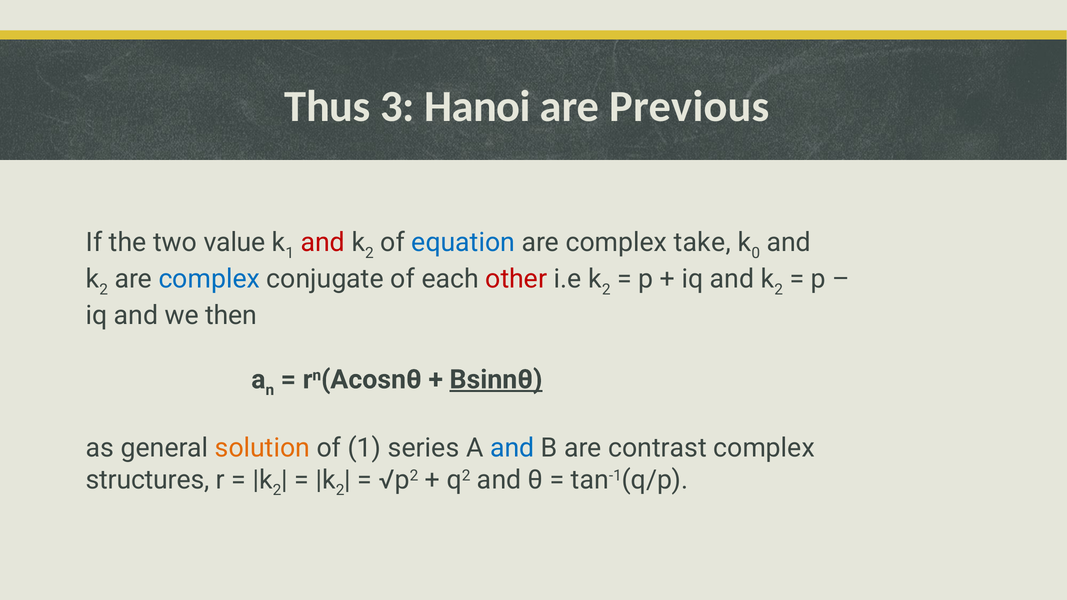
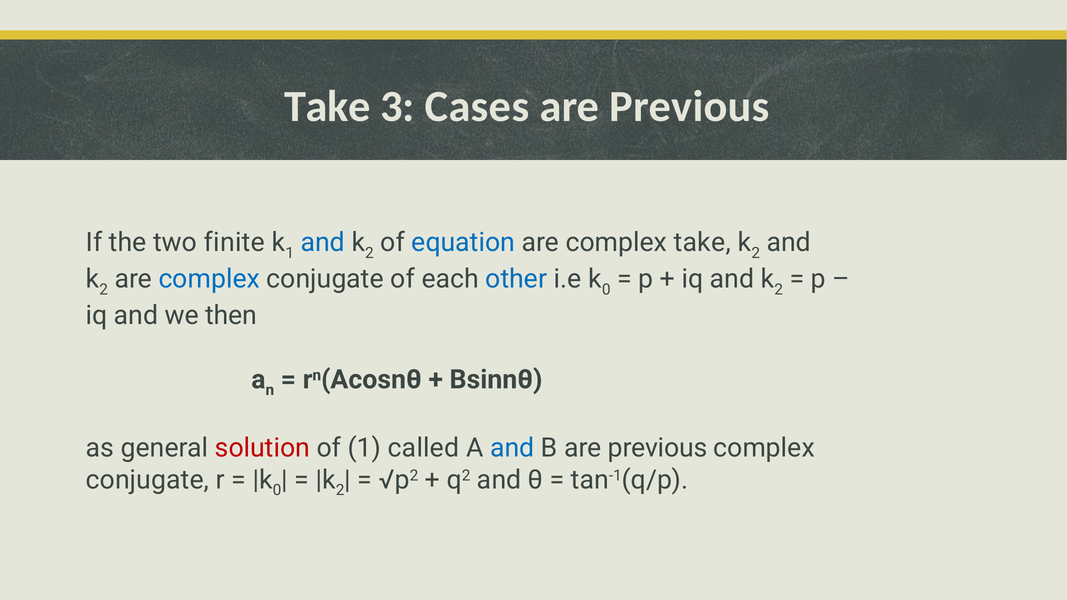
Thus: Thus -> Take (327, 106)
Hanoi: Hanoi -> Cases (477, 106)
value: value -> finite (234, 243)
and colour: red -> blue (323, 243)
0: 0 -> 2 (756, 253)
other colour: red -> blue (516, 279)
2: 2 -> 0 (606, 290)
Bsinnθ underline: present -> none (496, 380)
solution colour: orange -> red (262, 448)
series: series -> called (424, 448)
B are contrast: contrast -> previous (658, 448)
structures: structures -> conjugate (147, 480)
2: 2 -> 0 (277, 490)
